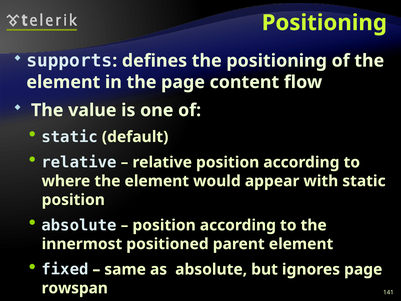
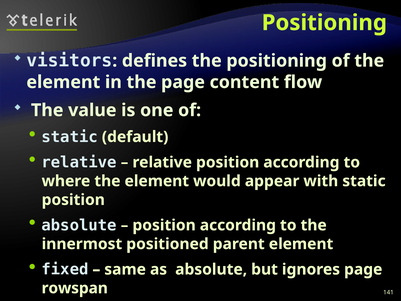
supports: supports -> visitors (69, 61)
